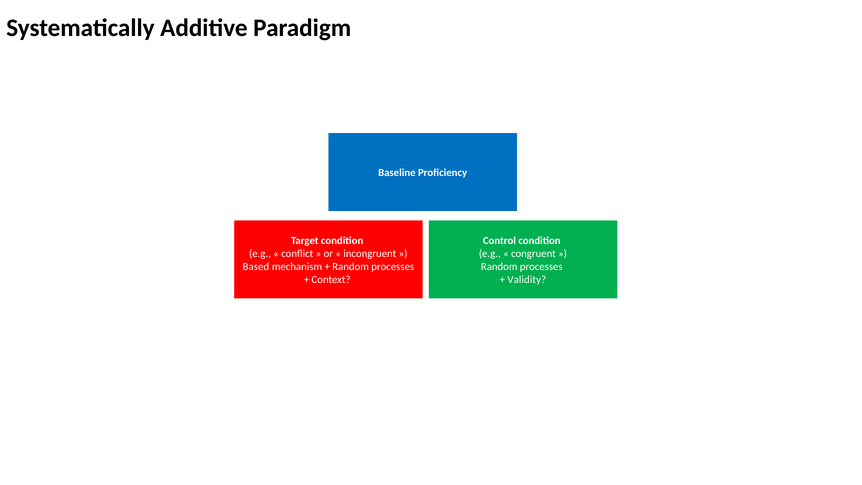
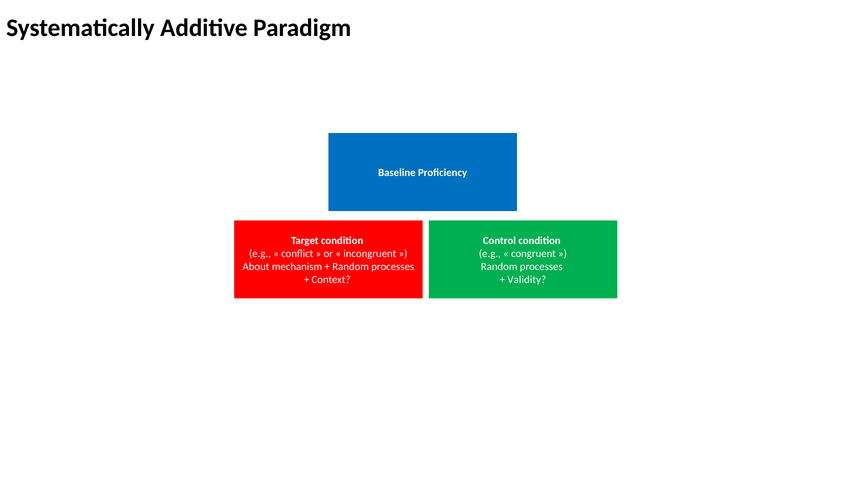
Based: Based -> About (256, 267)
